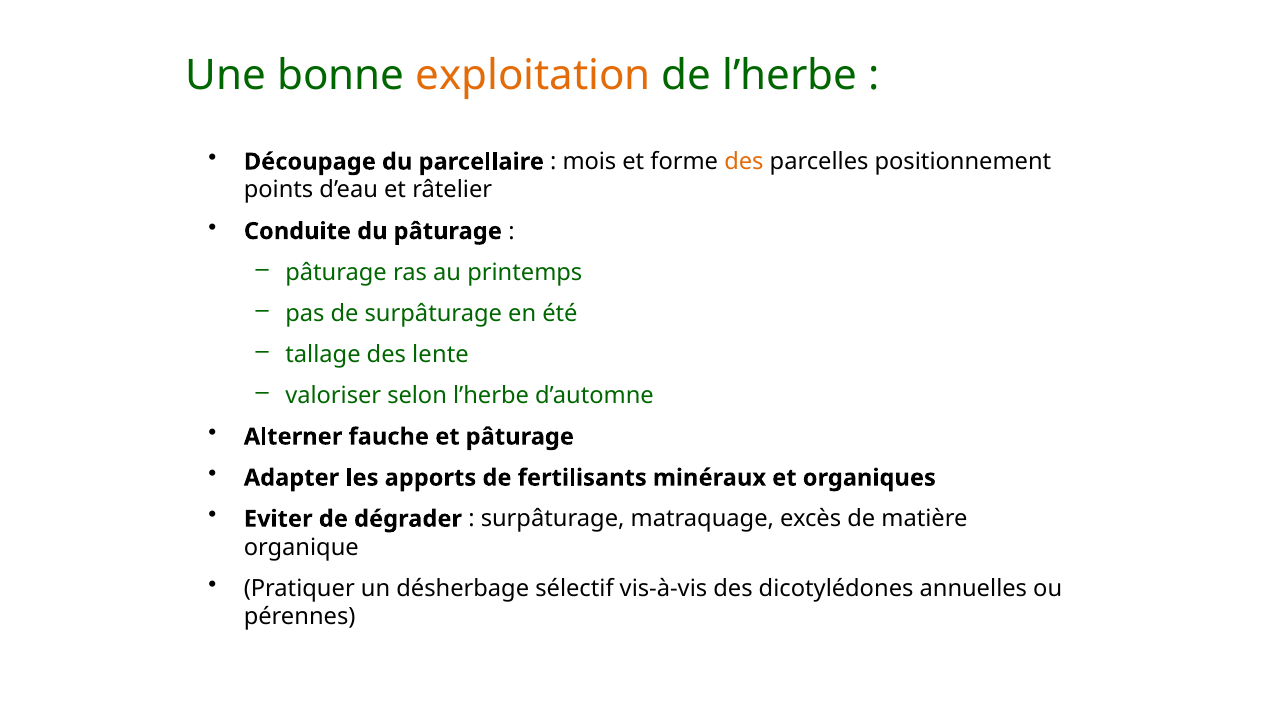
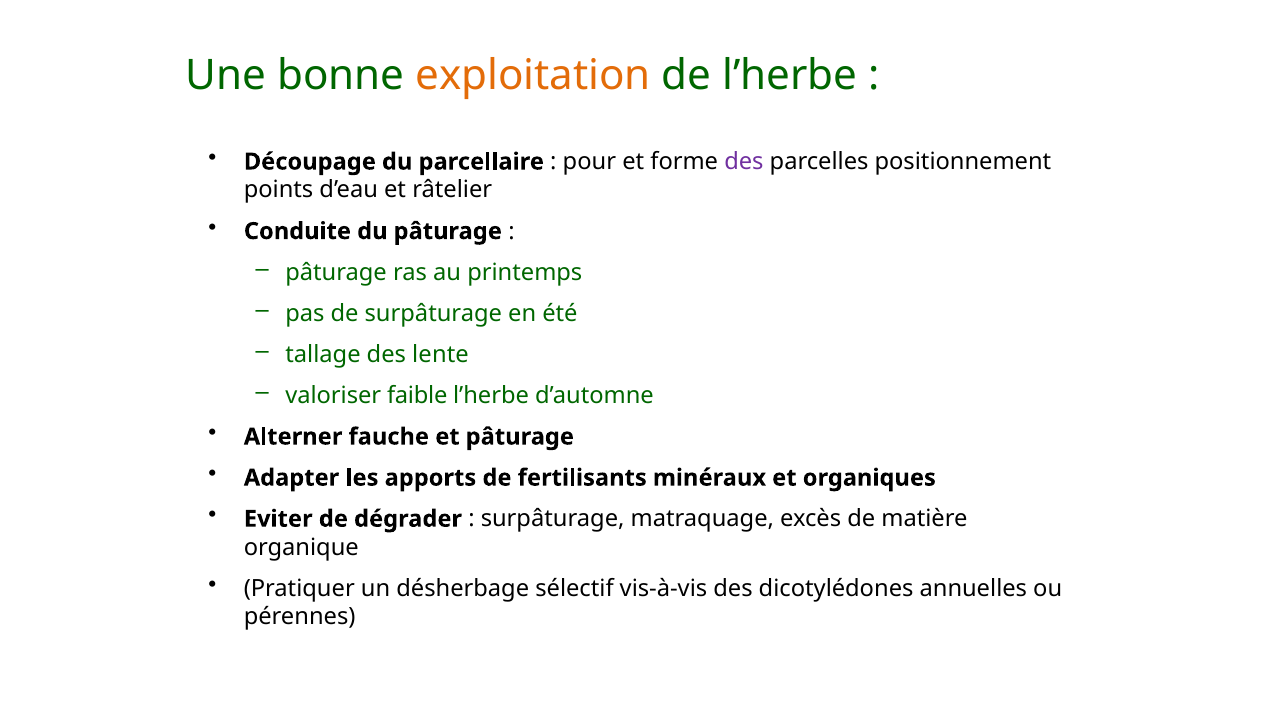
mois: mois -> pour (589, 162)
des colour: orange -> purple (744, 162)
selon: selon -> faible (417, 396)
